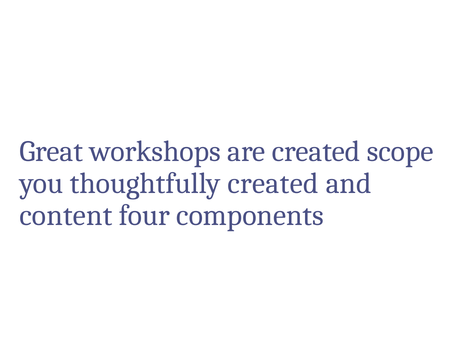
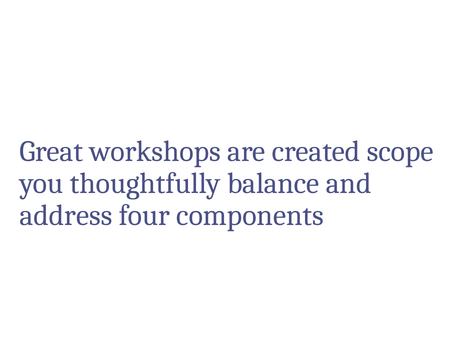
thoughtfully created: created -> balance (273, 183)
content: content -> address (66, 215)
